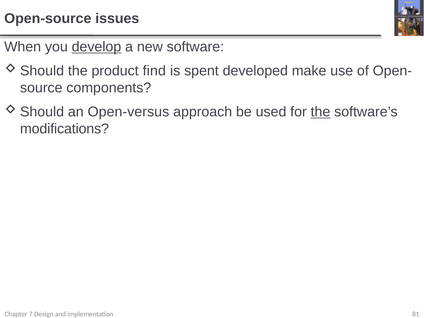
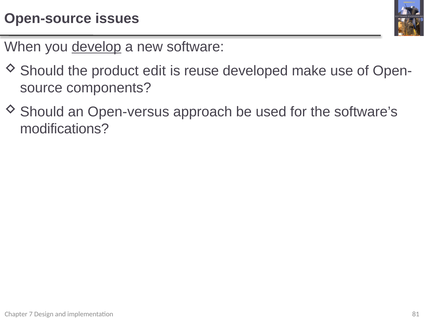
find: find -> edit (154, 71)
spent: spent -> reuse (202, 71)
the underline: present -> none (320, 112)
